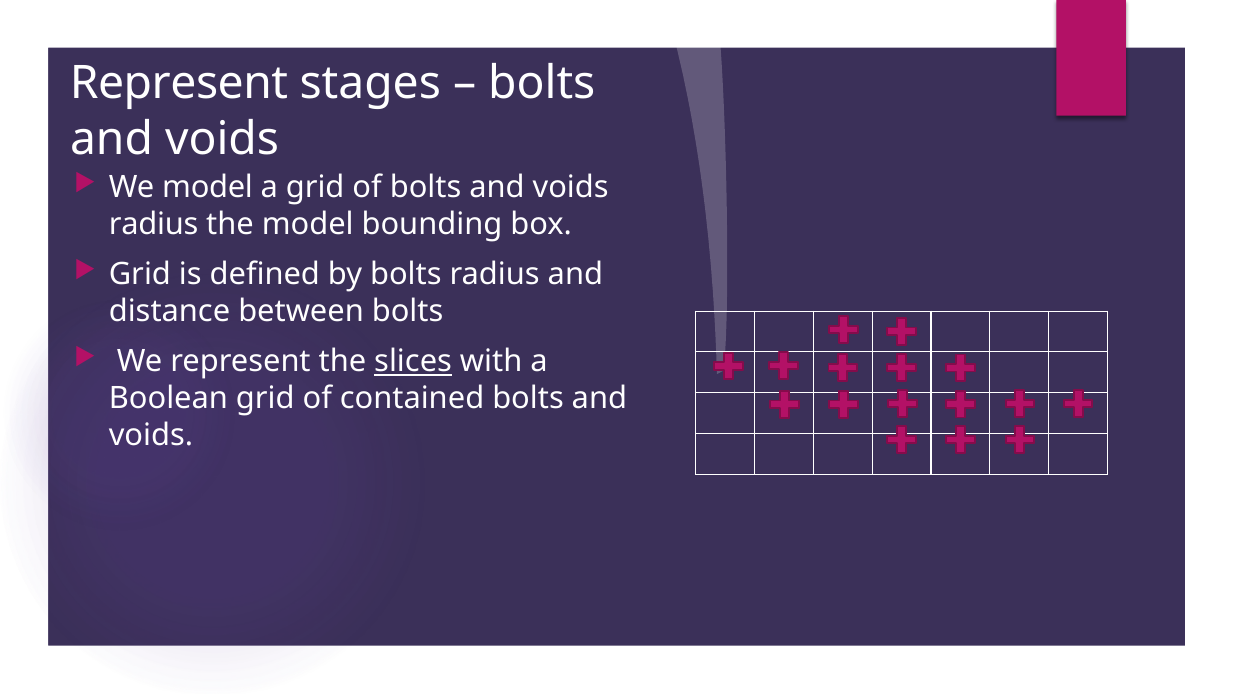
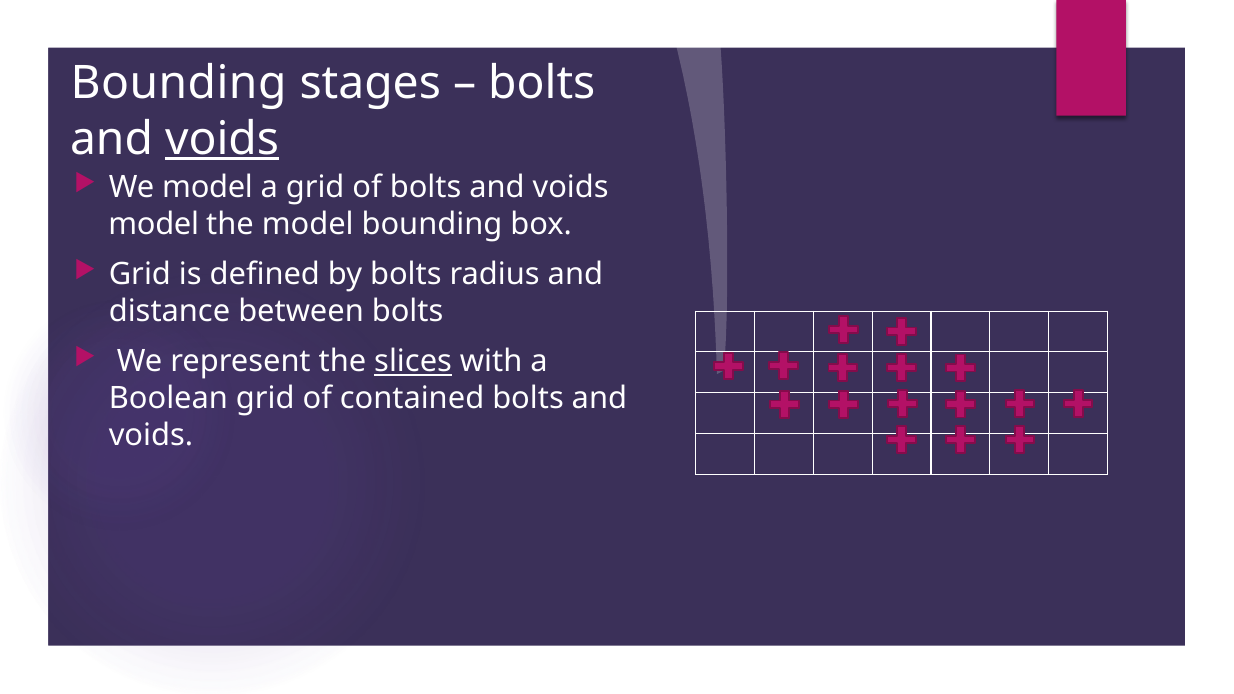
Represent: Represent -> Bounding (179, 83)
voids underline: none -> present (222, 139)
radius: radius -> model (154, 225)
